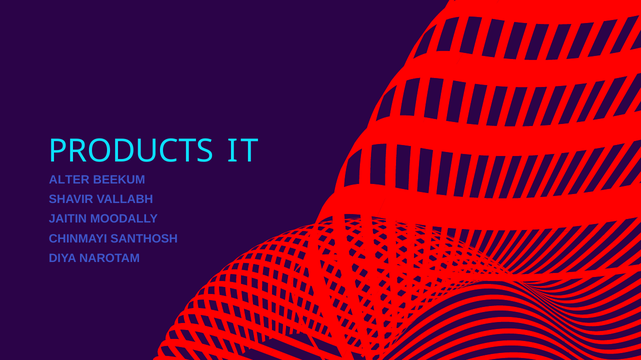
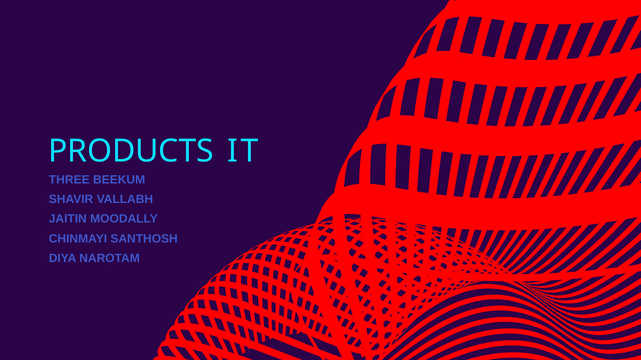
ALTER: ALTER -> THREE (69, 180)
